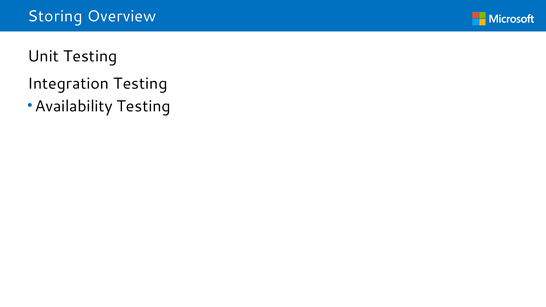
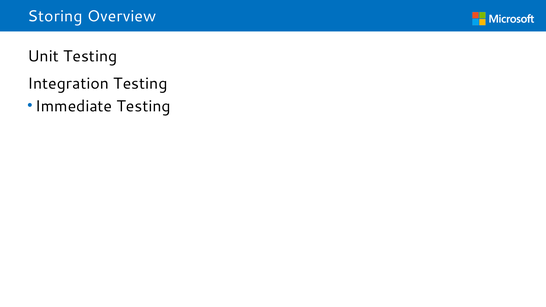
Availability: Availability -> Immediate (74, 106)
